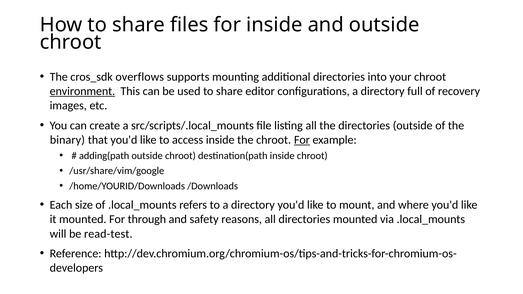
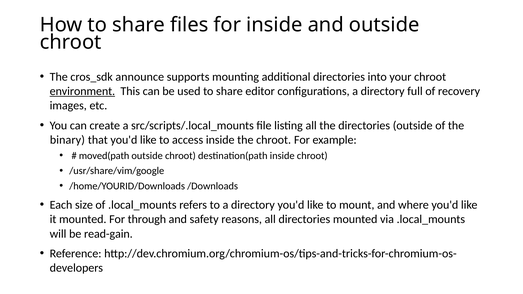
overflows: overflows -> announce (140, 77)
For underline: present -> none (302, 140)
adding(path: adding(path -> moved(path (104, 156)
read-test: read-test -> read-gain (108, 234)
